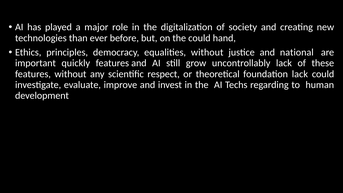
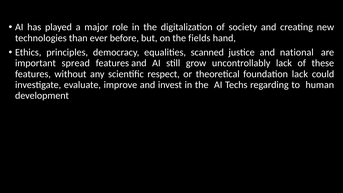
the could: could -> fields (199, 38)
equalities without: without -> scanned (207, 52)
quickly: quickly -> spread (76, 63)
